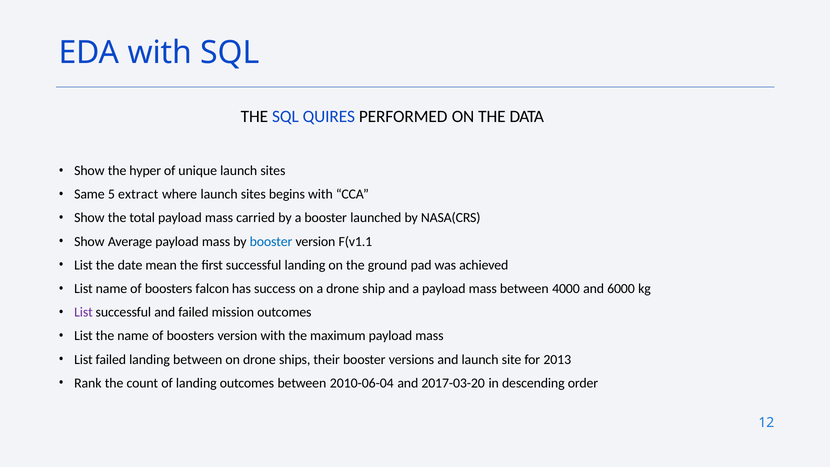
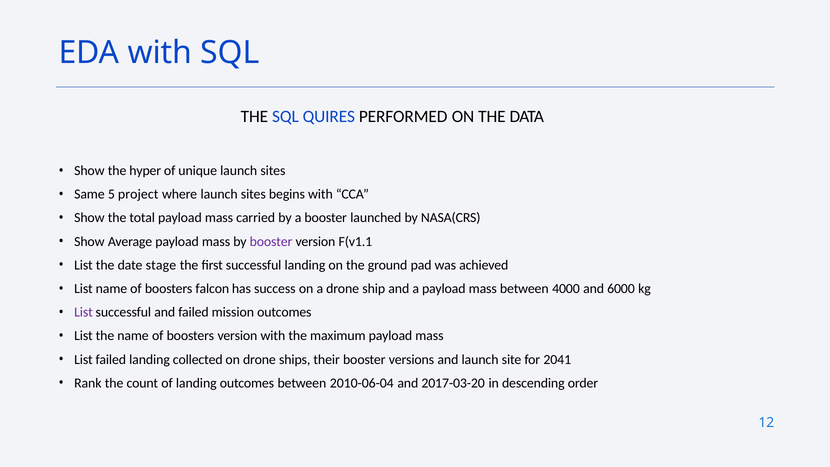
extract: extract -> project (138, 194)
booster colour: blue -> purple (271, 241)
mean: mean -> stage (161, 265)
landing between: between -> collected (198, 359)
2013: 2013 -> 2041 (557, 359)
